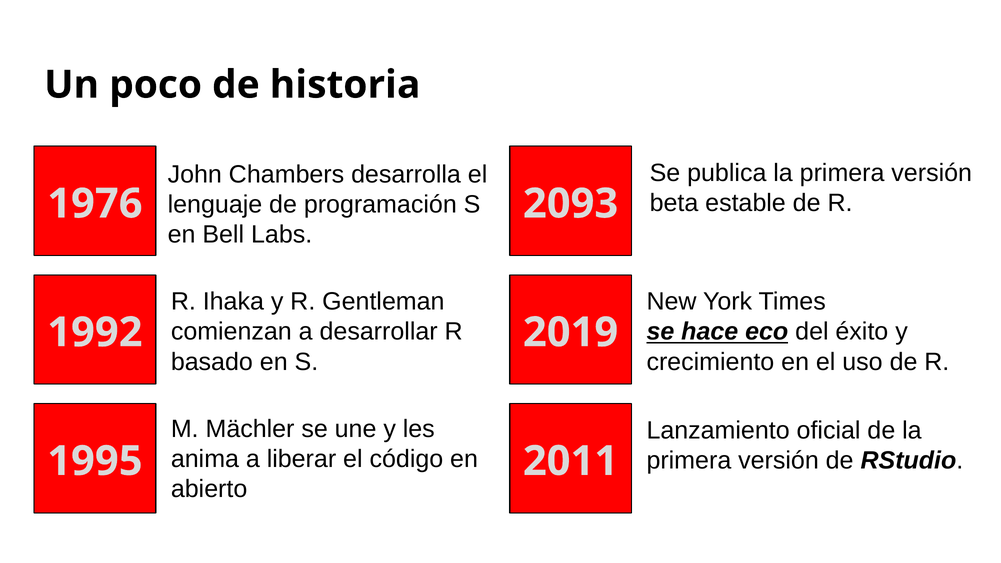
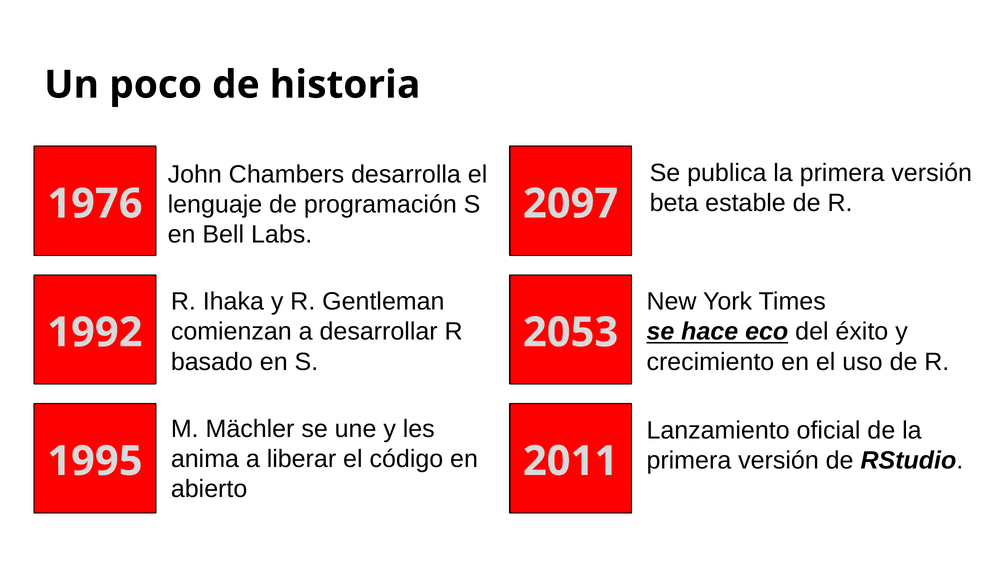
2093: 2093 -> 2097 (571, 204)
2019: 2019 -> 2053 (571, 333)
